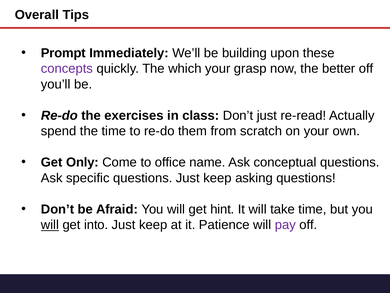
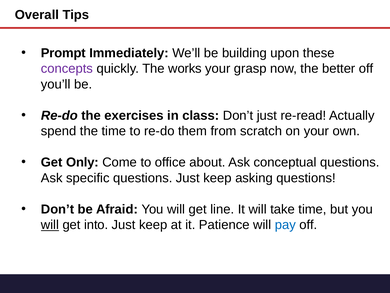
which: which -> works (185, 68)
name: name -> about (207, 162)
hint: hint -> line (222, 209)
pay colour: purple -> blue (285, 224)
